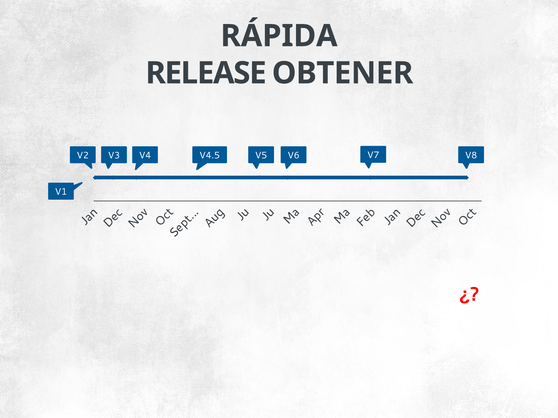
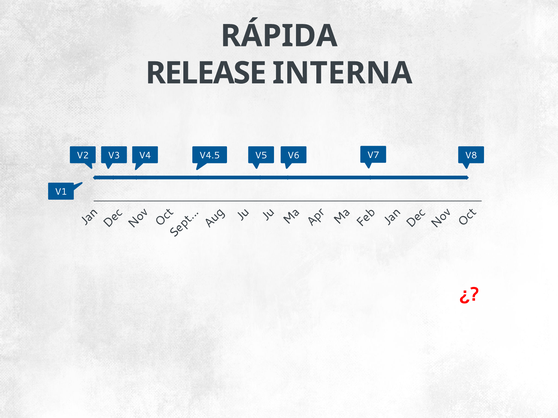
OBTENER: OBTENER -> INTERNA (342, 73)
